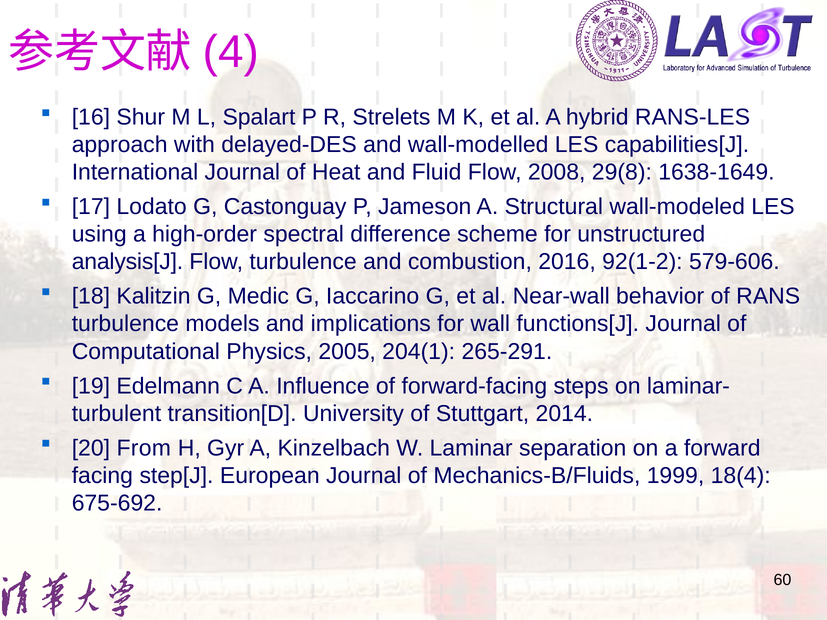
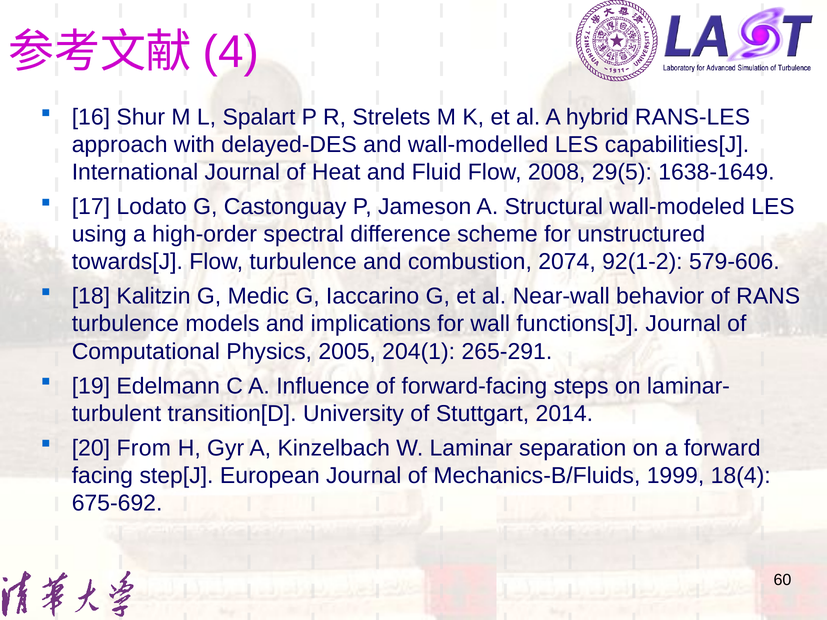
29(8: 29(8 -> 29(5 (622, 172)
analysis[J: analysis[J -> towards[J (127, 262)
2016: 2016 -> 2074 (567, 262)
